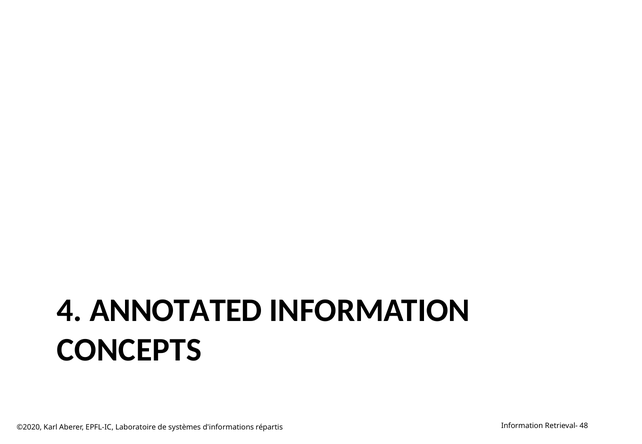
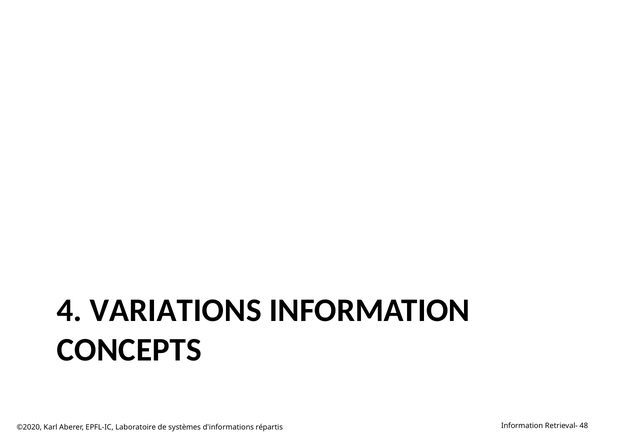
ANNOTATED: ANNOTATED -> VARIATIONS (176, 311)
